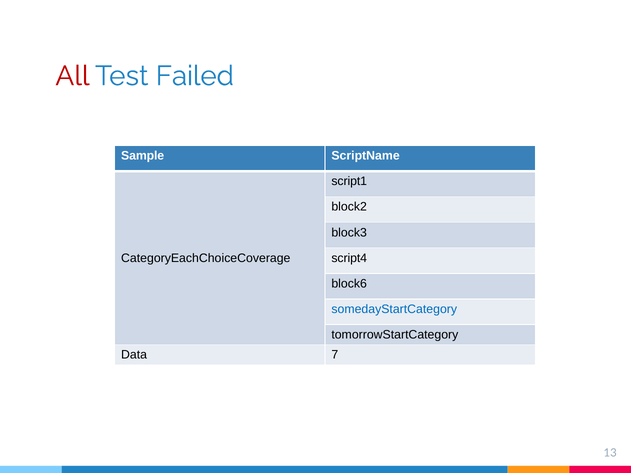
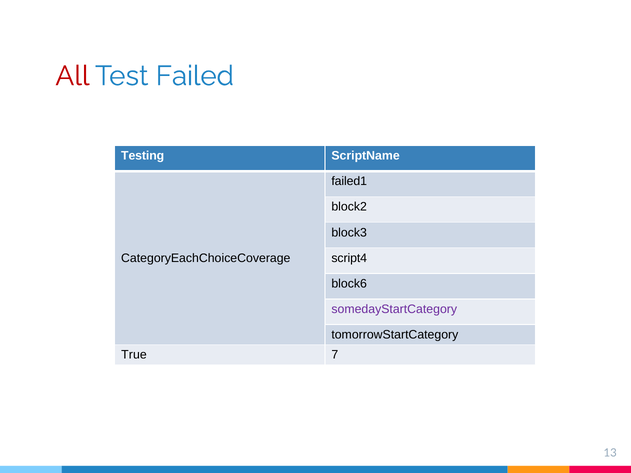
Sample: Sample -> Testing (143, 156)
script1: script1 -> failed1 (349, 181)
somedayStartCategory colour: blue -> purple (394, 309)
Data: Data -> True (134, 355)
